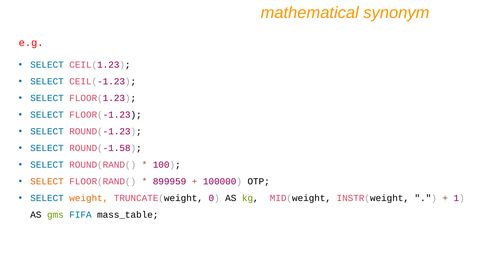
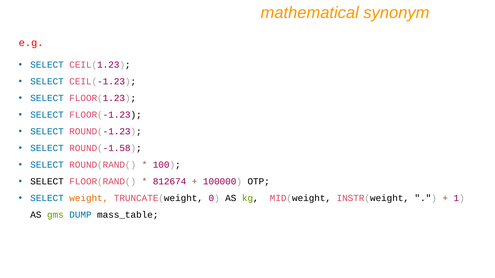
SELECT colour: orange -> black (47, 182)
899959: 899959 -> 812674 (170, 182)
FIFA: FIFA -> DUMP (80, 215)
